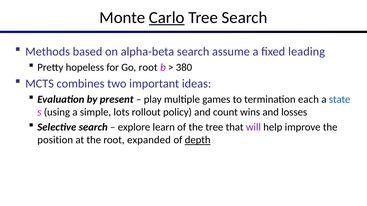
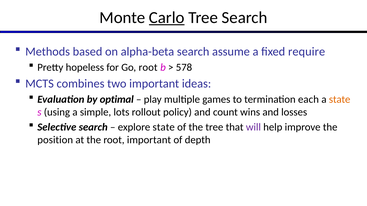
leading: leading -> require (307, 52)
380: 380 -> 578 (184, 67)
present: present -> optimal (117, 100)
state colour: blue -> orange (340, 100)
explore learn: learn -> state (164, 127)
root expanded: expanded -> important (149, 140)
depth underline: present -> none (198, 140)
